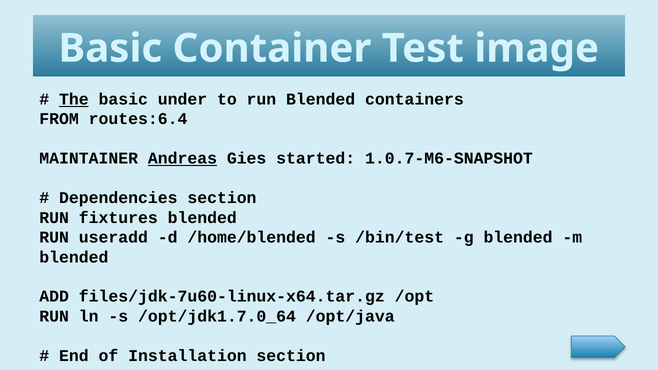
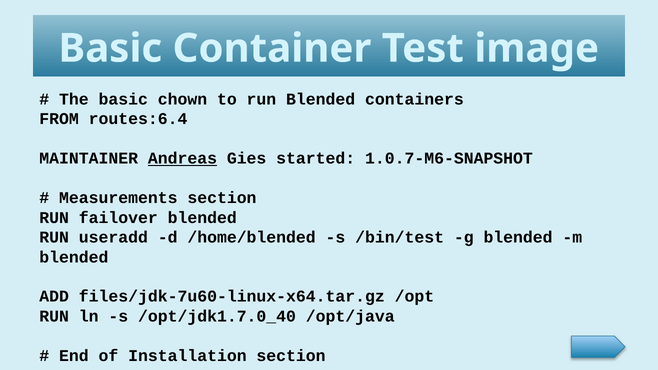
The underline: present -> none (74, 99)
under: under -> chown (182, 99)
Dependencies: Dependencies -> Measurements (118, 198)
fixtures: fixtures -> failover (118, 218)
/opt/jdk1.7.0_64: /opt/jdk1.7.0_64 -> /opt/jdk1.7.0_40 (217, 316)
